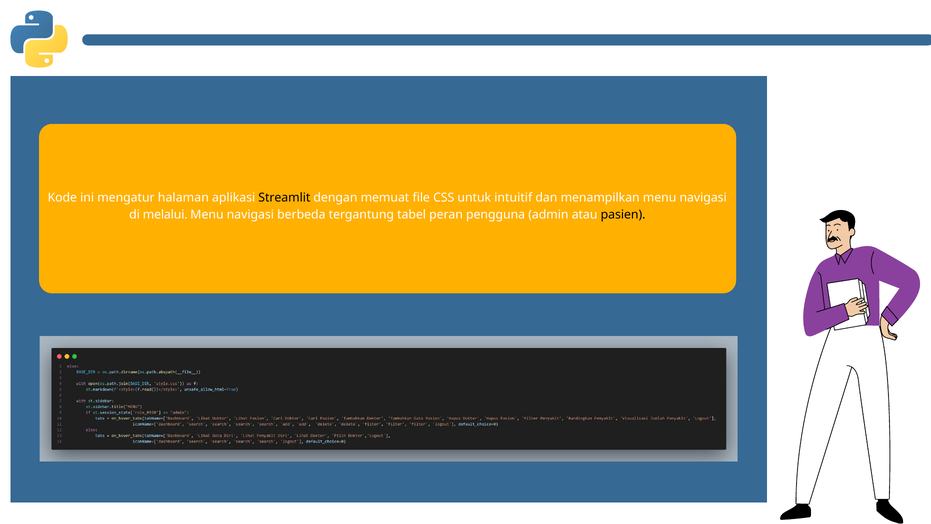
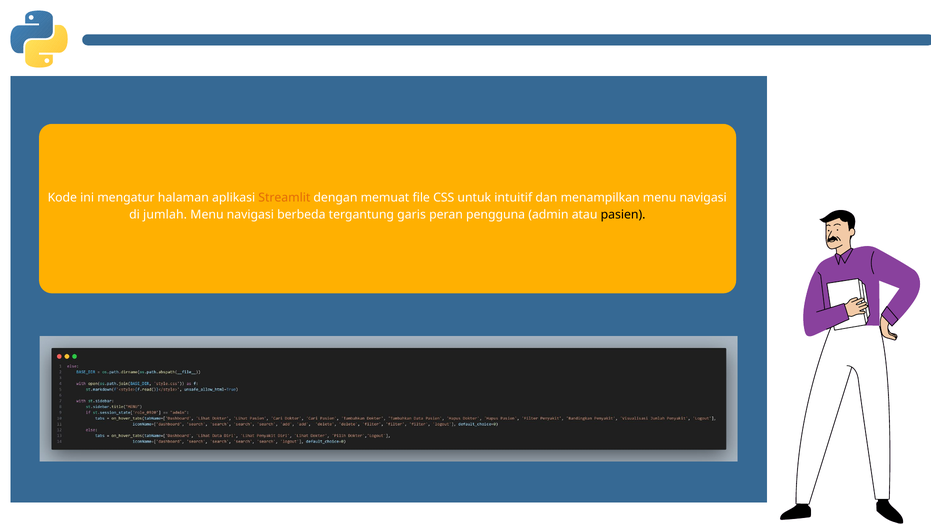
Streamlit colour: black -> orange (284, 197)
melalui: melalui -> jumlah (165, 215)
tabel: tabel -> garis (412, 215)
